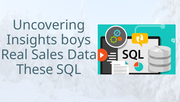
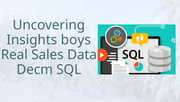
These: These -> Decm (35, 69)
